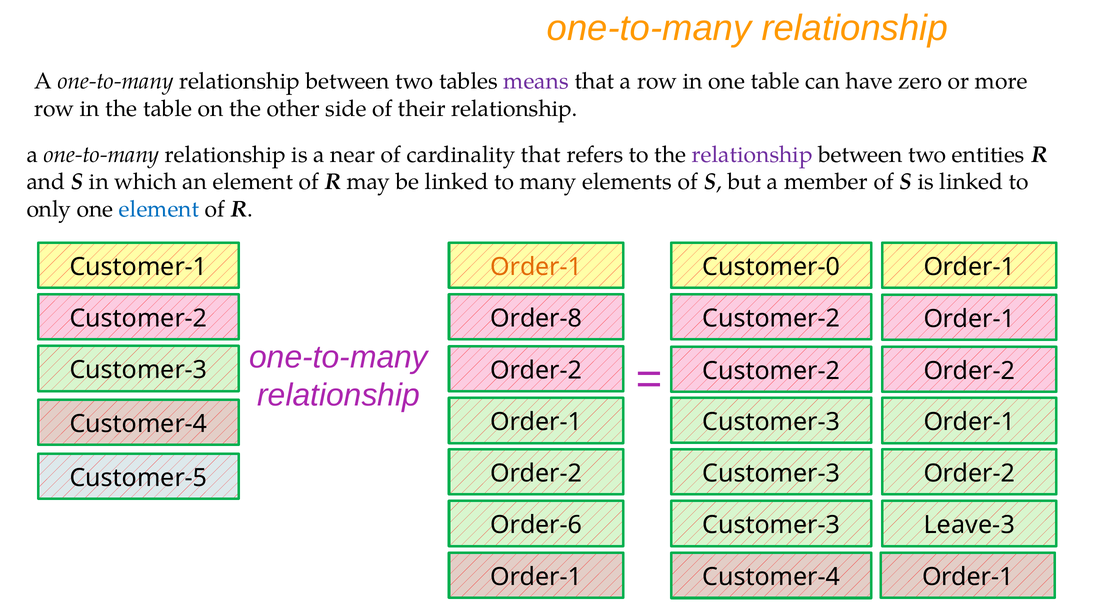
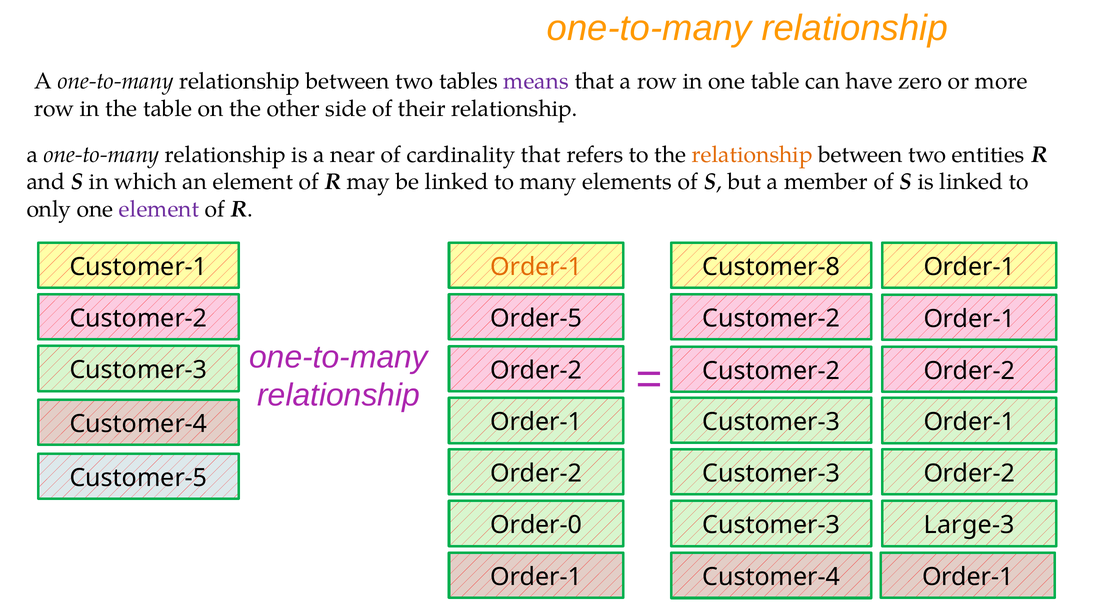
relationship colour: purple -> orange (752, 155)
element colour: blue -> purple (159, 209)
Customer-0: Customer-0 -> Customer-8 (771, 267)
Order-8: Order-8 -> Order-5 (536, 318)
Order-6: Order-6 -> Order-0 (536, 525)
Leave-3: Leave-3 -> Large-3 (969, 525)
